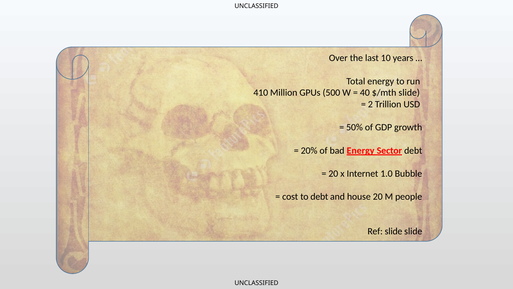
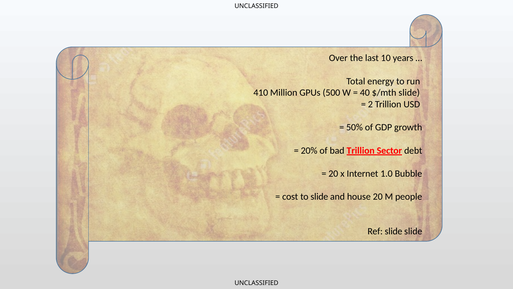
bad Energy: Energy -> Trillion (361, 150)
to debt: debt -> slide (319, 196)
